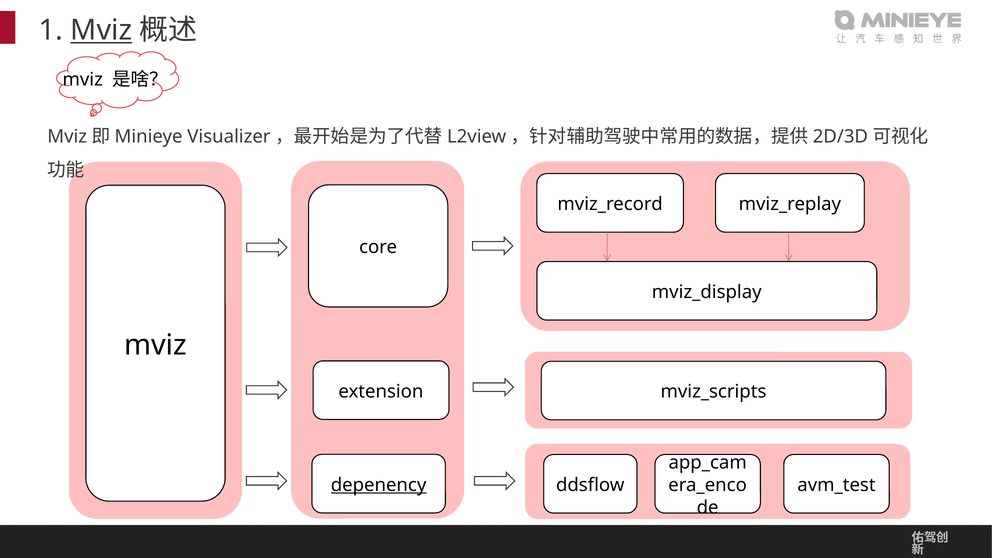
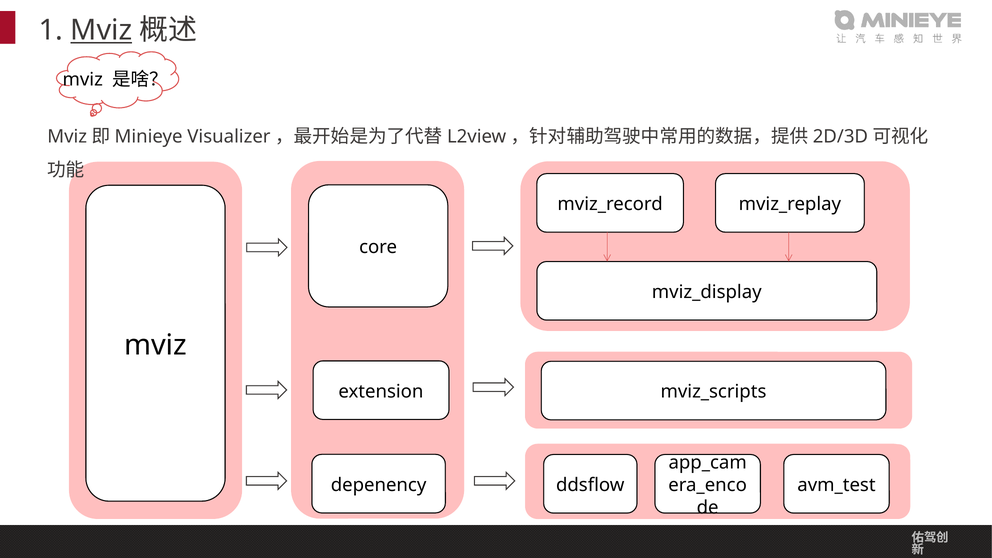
depenency underline: present -> none (379, 485)
